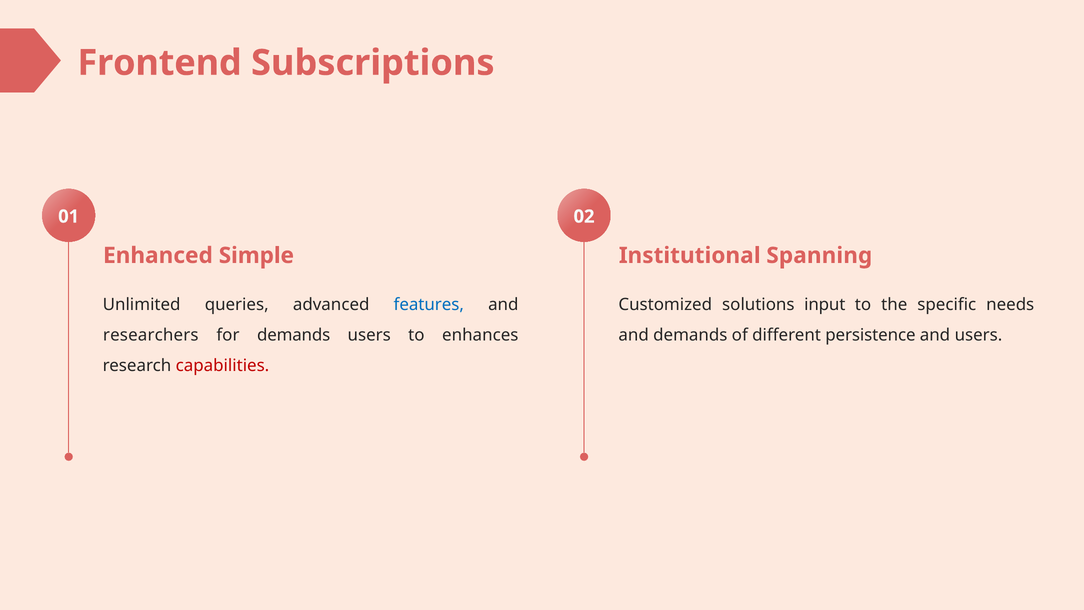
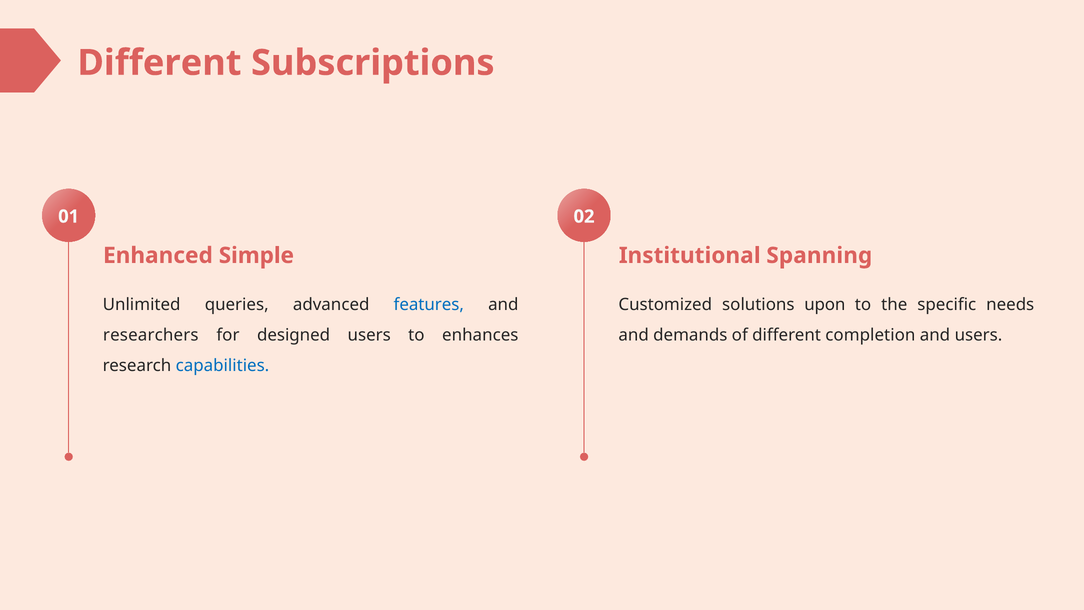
Frontend: Frontend -> Different (159, 63)
input: input -> upon (825, 305)
for demands: demands -> designed (294, 335)
persistence: persistence -> completion (870, 335)
capabilities colour: red -> blue (222, 365)
